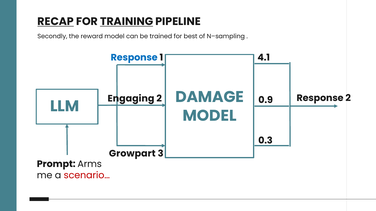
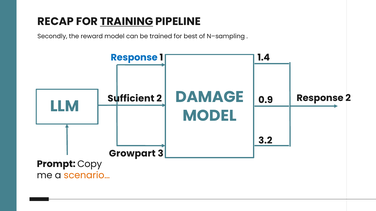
RECAP underline: present -> none (56, 22)
4.1: 4.1 -> 1.4 (264, 58)
Engaging: Engaging -> Sufficient (131, 99)
0.3: 0.3 -> 3.2 (265, 141)
Arms: Arms -> Copy (90, 164)
scenario… colour: red -> orange (87, 176)
